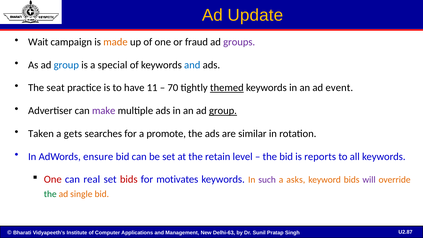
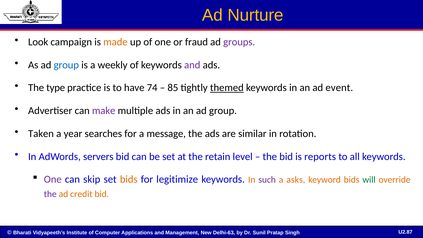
Update: Update -> Nurture (255, 15)
Wait: Wait -> Look (38, 42)
special: special -> weekly (113, 65)
and colour: blue -> purple (192, 65)
seat: seat -> type (56, 88)
11: 11 -> 74 (152, 88)
70: 70 -> 85 (173, 88)
group underline: present -> none (223, 111)
gets: gets -> year (73, 134)
promote: promote -> message (166, 134)
ensure: ensure -> servers (98, 157)
One colour: red -> purple (53, 179)
real: real -> skip (92, 179)
bids colour: red -> orange (129, 179)
motivates: motivates -> legitimize (177, 179)
will colour: purple -> green (369, 180)
the colour: green -> purple (50, 194)
single: single -> credit (81, 194)
